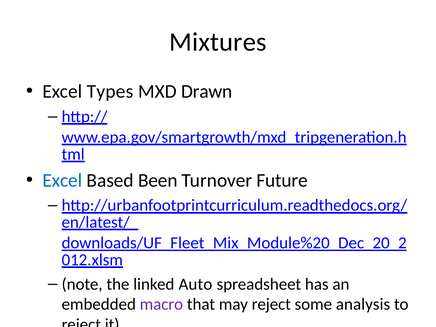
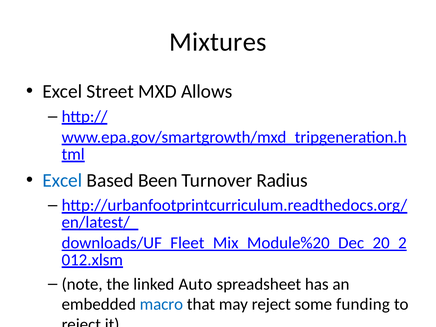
Types: Types -> Street (110, 91)
Drawn: Drawn -> Allows (207, 91)
Future: Future -> Radius (282, 180)
macro colour: purple -> blue (161, 304)
analysis: analysis -> funding (363, 304)
